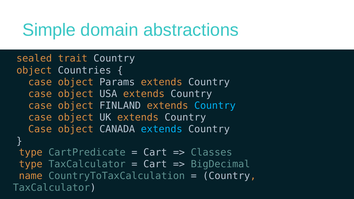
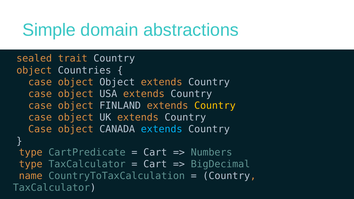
object Params: Params -> Object (117, 82)
Country colour: light blue -> yellow (215, 106)
Classes: Classes -> Numbers (212, 152)
